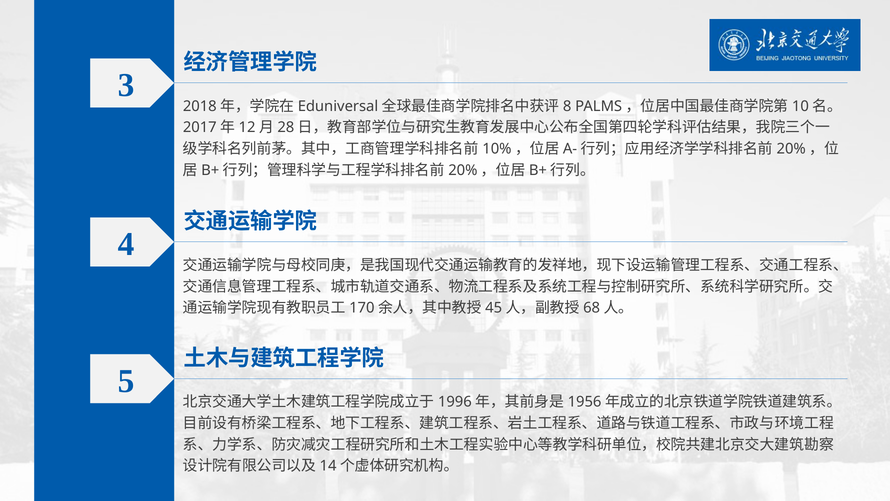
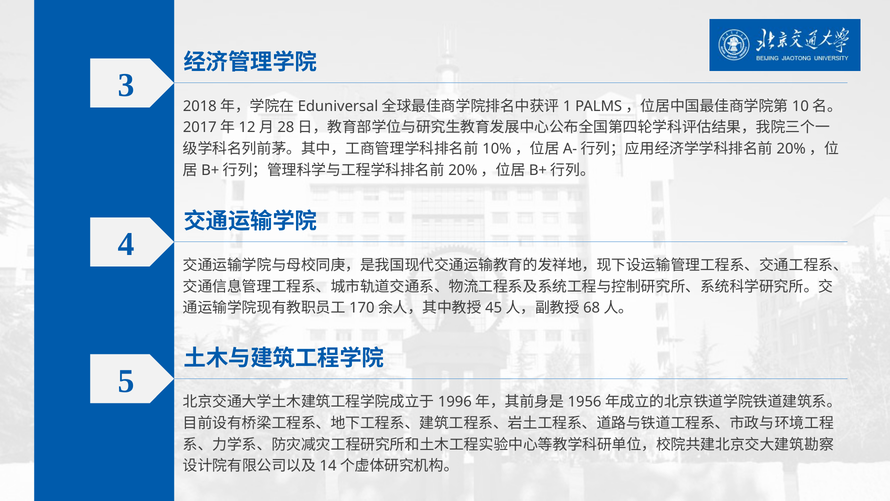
8: 8 -> 1 (567, 106)
